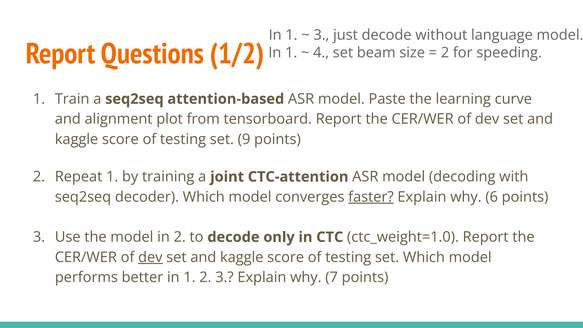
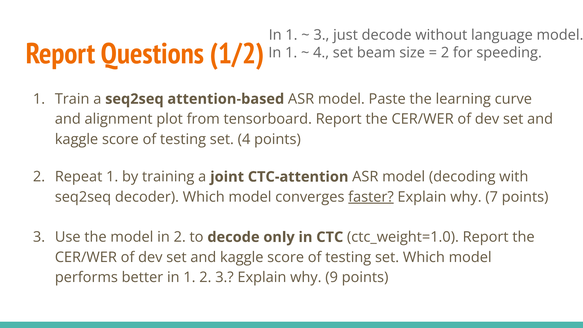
set 9: 9 -> 4 (244, 139)
6: 6 -> 7 (492, 197)
dev underline: present -> none (150, 257)
7: 7 -> 9 (332, 277)
